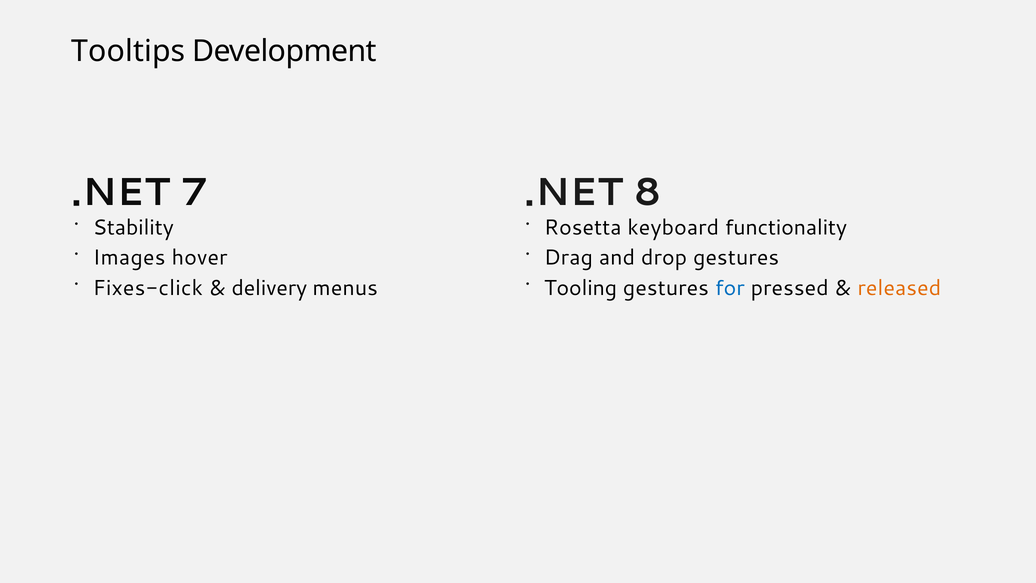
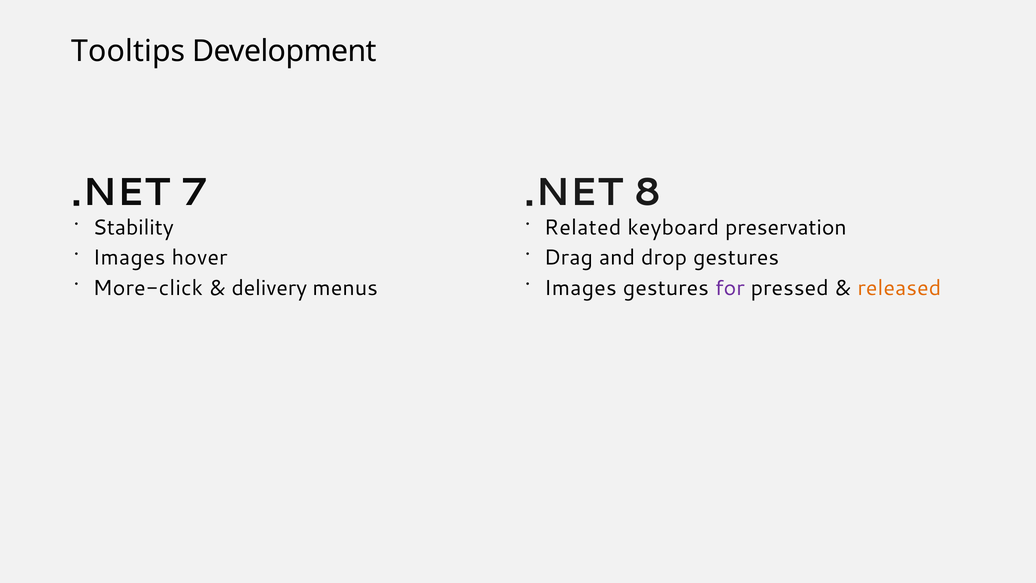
Rosetta: Rosetta -> Related (583, 227)
functionality: functionality -> preservation (786, 227)
Fixes-click: Fixes-click -> More-click (148, 288)
Tooling: Tooling -> Images (580, 288)
for colour: blue -> purple (730, 288)
